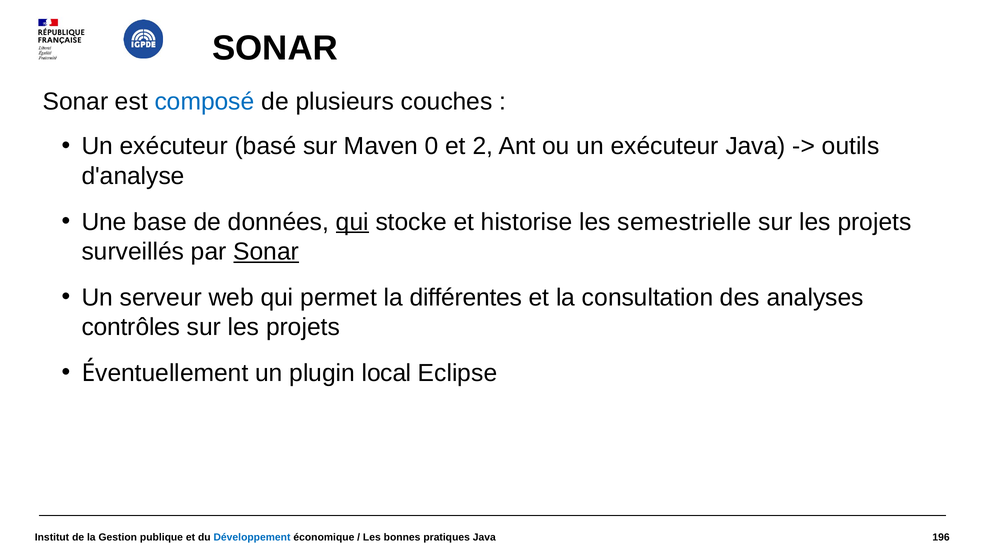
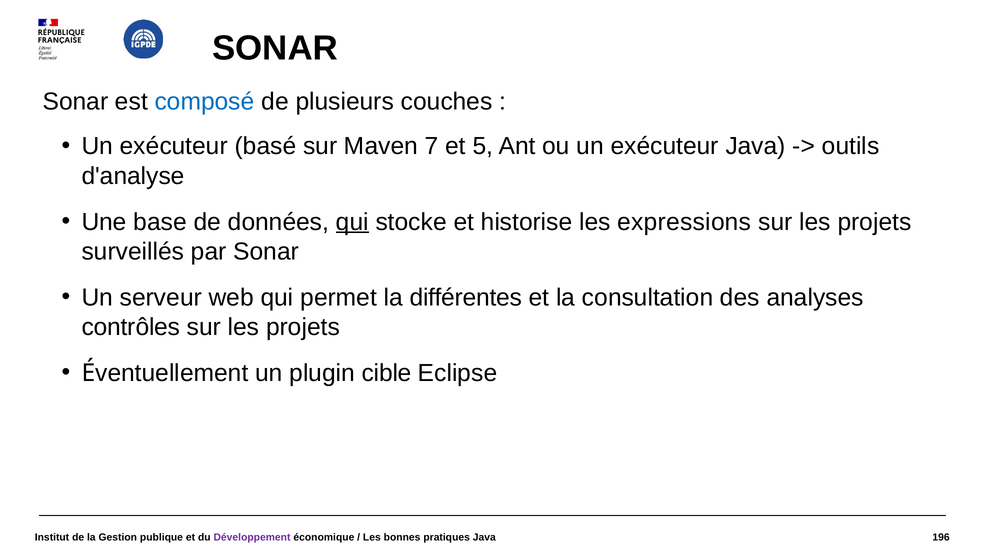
0: 0 -> 7 (432, 146)
2: 2 -> 5 (483, 146)
semestrielle: semestrielle -> expressions (684, 222)
Sonar underline: present -> none (266, 251)
local: local -> cible (387, 373)
Développement colour: blue -> purple (252, 537)
